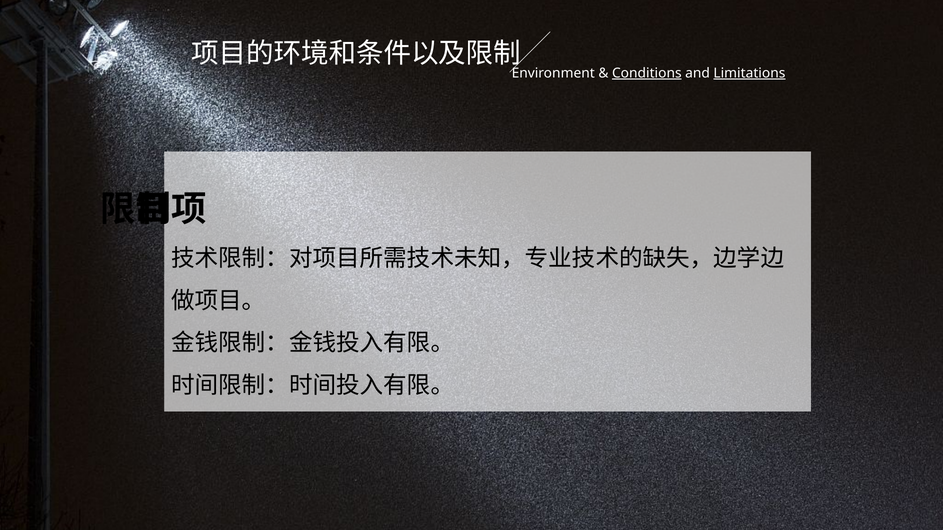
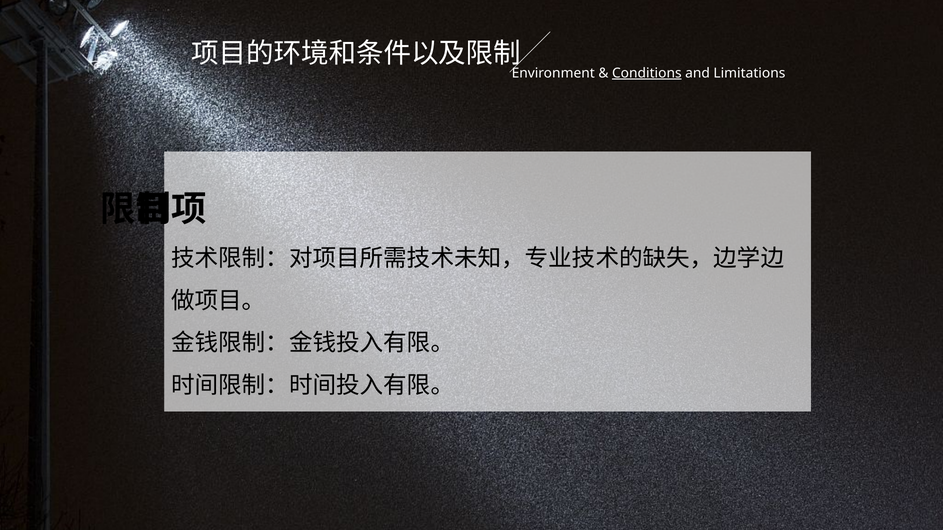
Limitations underline: present -> none (749, 73)
